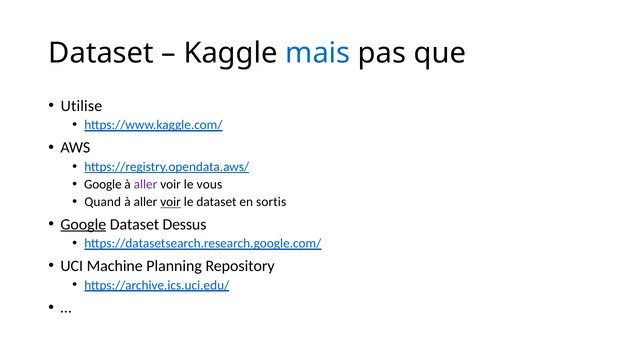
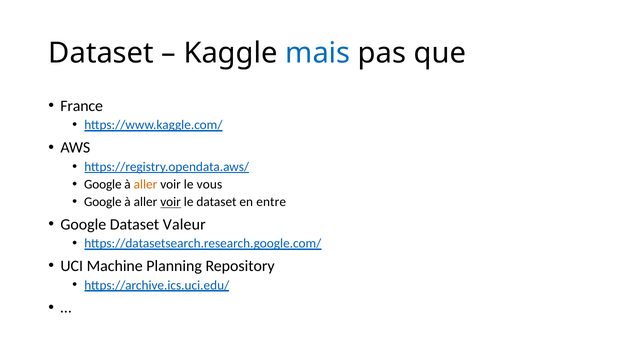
Utilise: Utilise -> France (82, 106)
aller colour: purple -> orange (145, 185)
Quand: Quand -> Google (103, 202)
sortis: sortis -> entre (271, 202)
Google underline: present -> none (83, 225)
Dessus: Dessus -> Valeur (184, 225)
